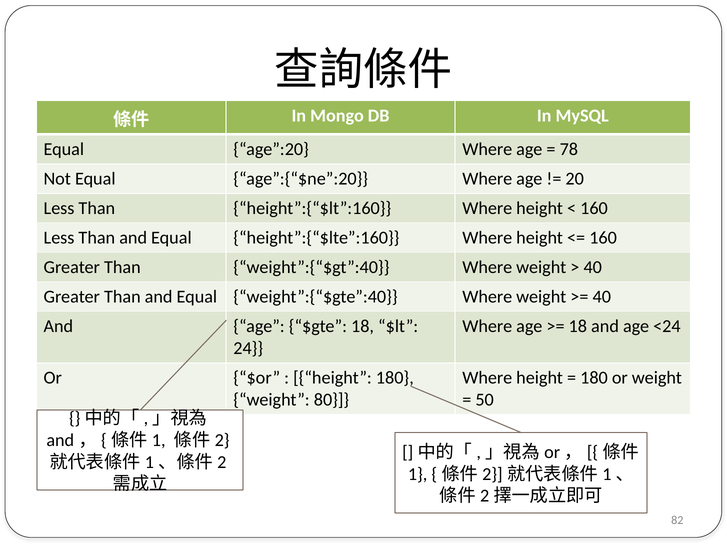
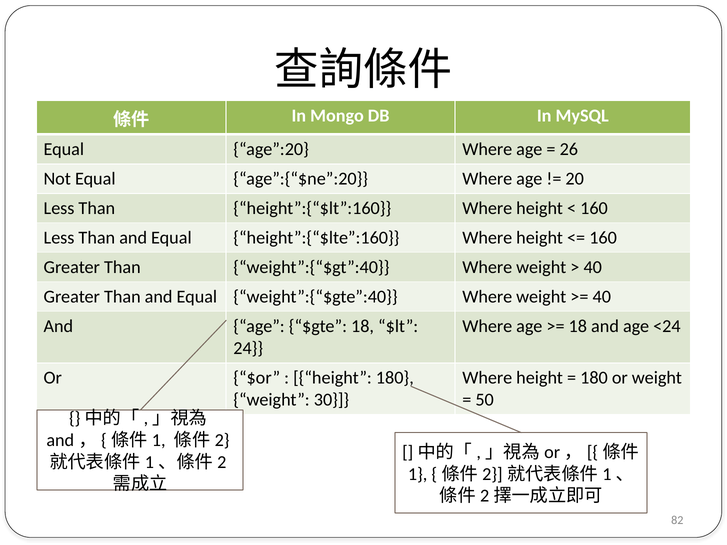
78: 78 -> 26 (569, 149)
80: 80 -> 30 (331, 400)
